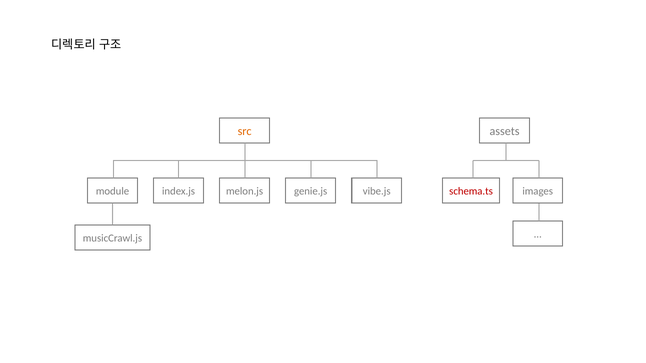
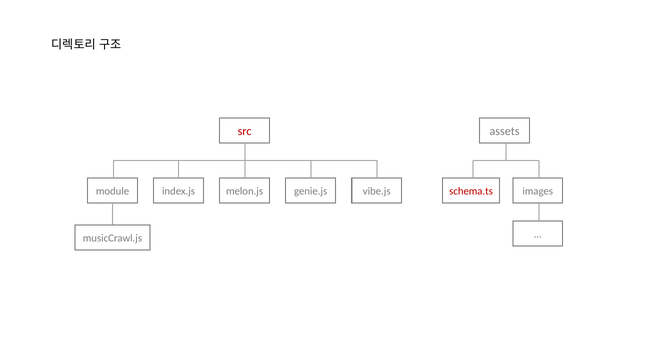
src colour: orange -> red (245, 132)
